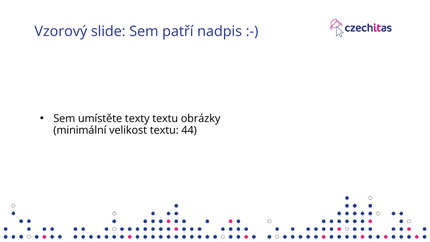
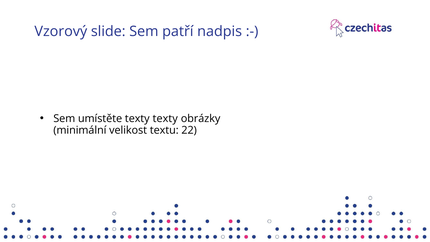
texty textu: textu -> texty (165, 118)
44: 44 -> 22 (189, 130)
